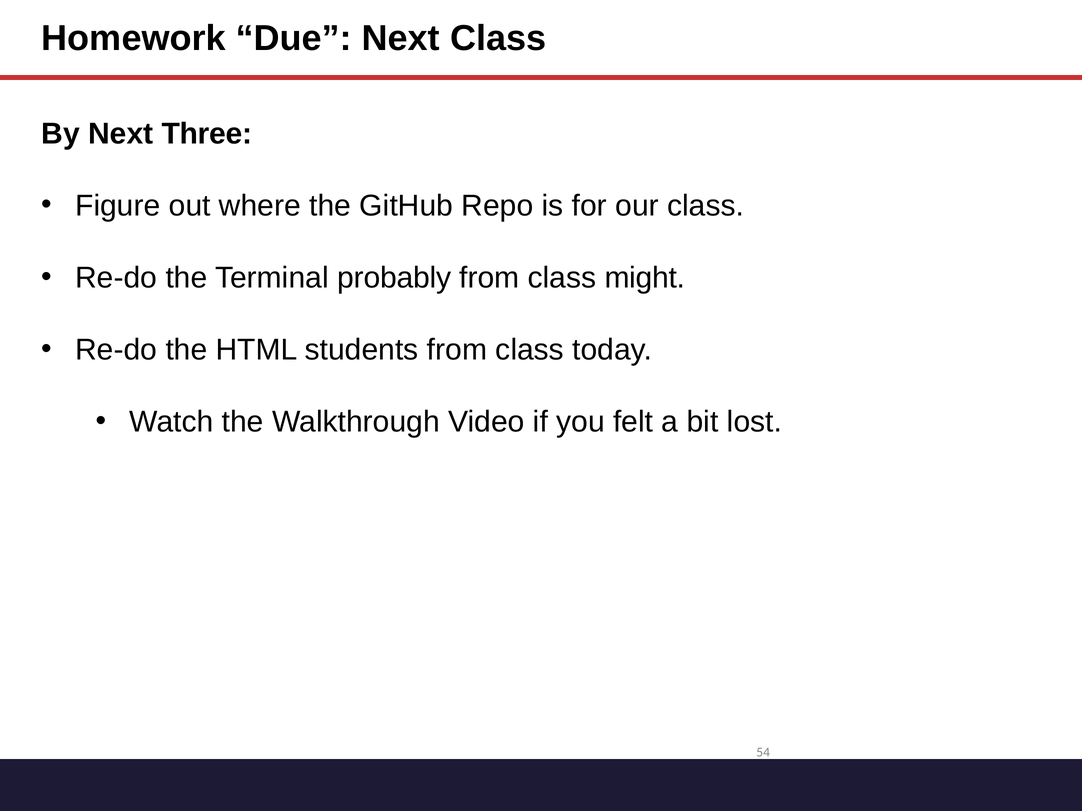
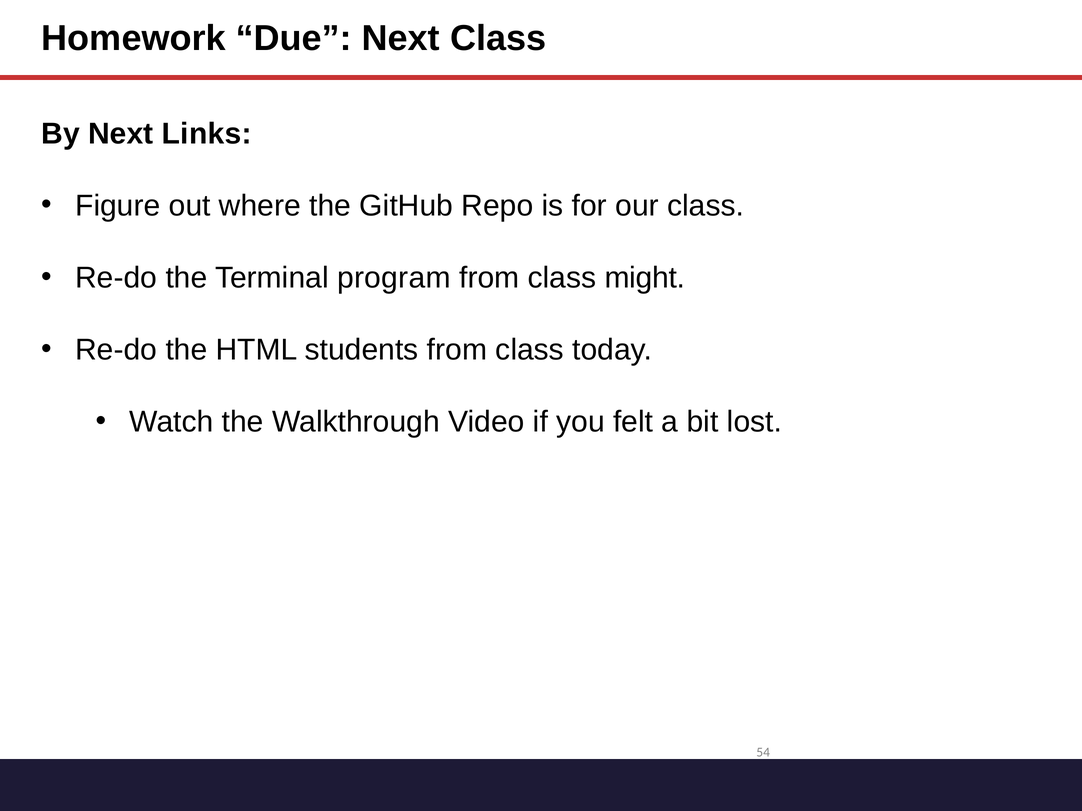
Three: Three -> Links (207, 134)
probably: probably -> program (394, 278)
